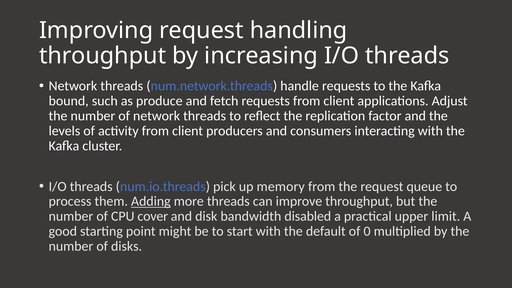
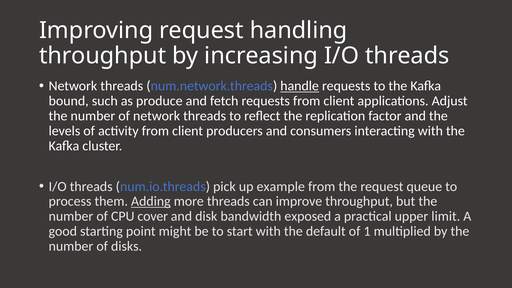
handle underline: none -> present (300, 86)
memory: memory -> example (281, 186)
disabled: disabled -> exposed (308, 216)
0: 0 -> 1 (367, 231)
